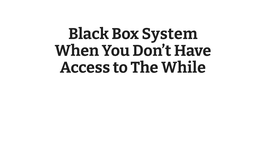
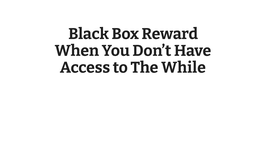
System: System -> Reward (170, 34)
